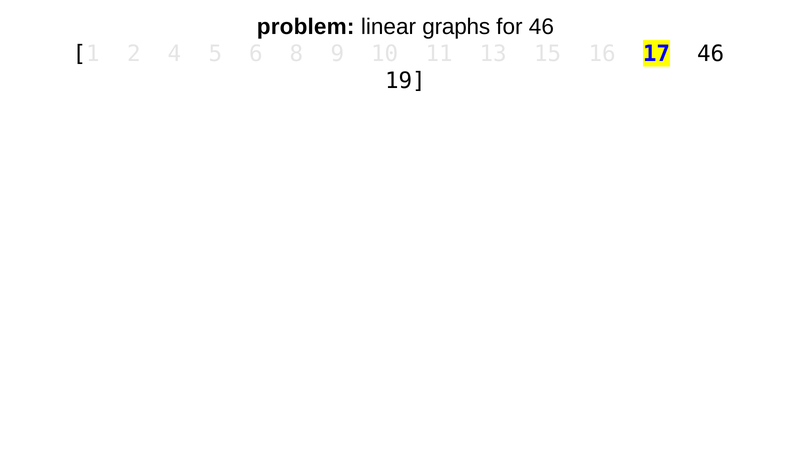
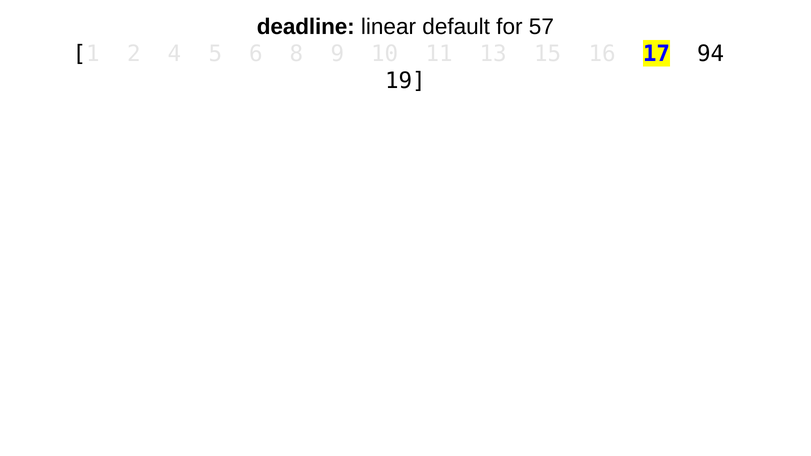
problem: problem -> deadline (306, 27)
graphs: graphs -> default (456, 27)
for 46: 46 -> 57 (541, 27)
17 46: 46 -> 94 (711, 54)
